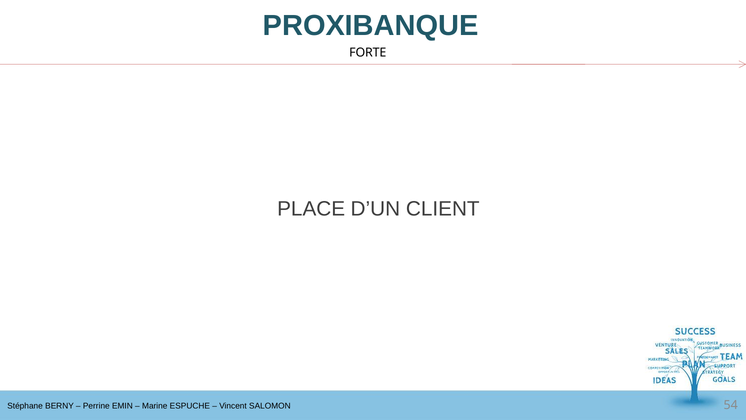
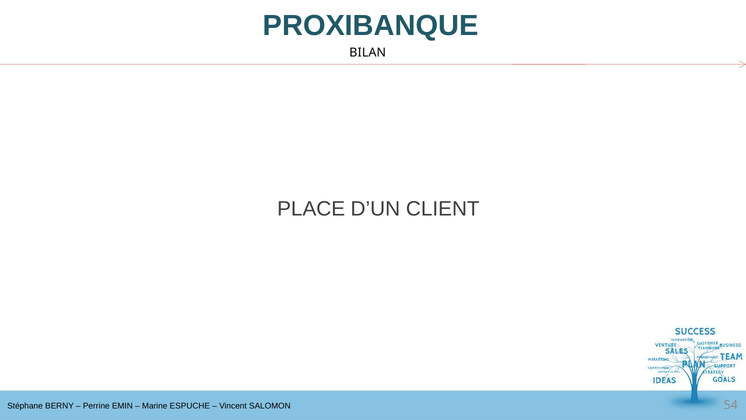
FORTE: FORTE -> BILAN (368, 53)
